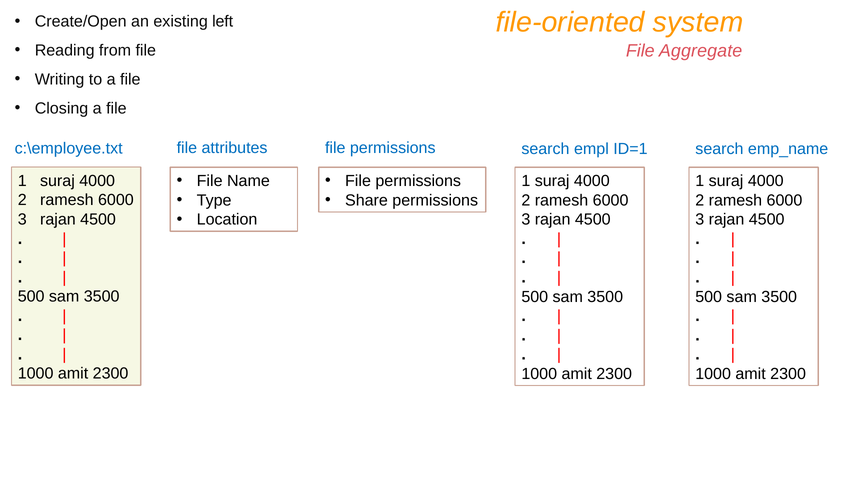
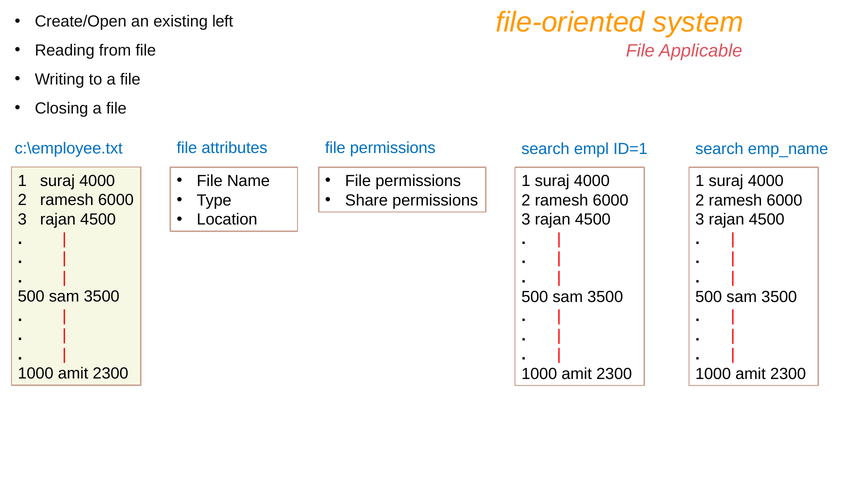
Aggregate: Aggregate -> Applicable (701, 51)
